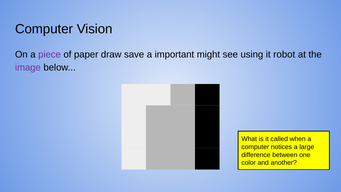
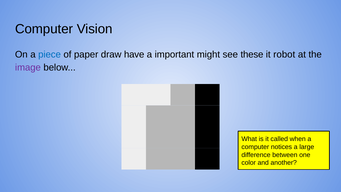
piece colour: purple -> blue (50, 54)
save: save -> have (134, 54)
using: using -> these (252, 54)
